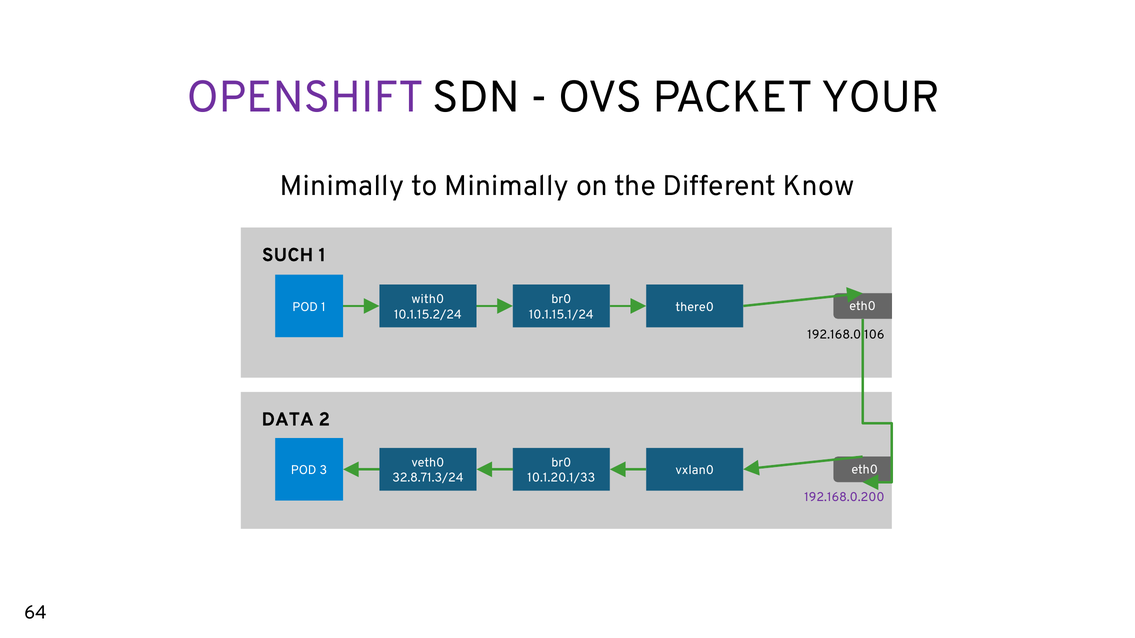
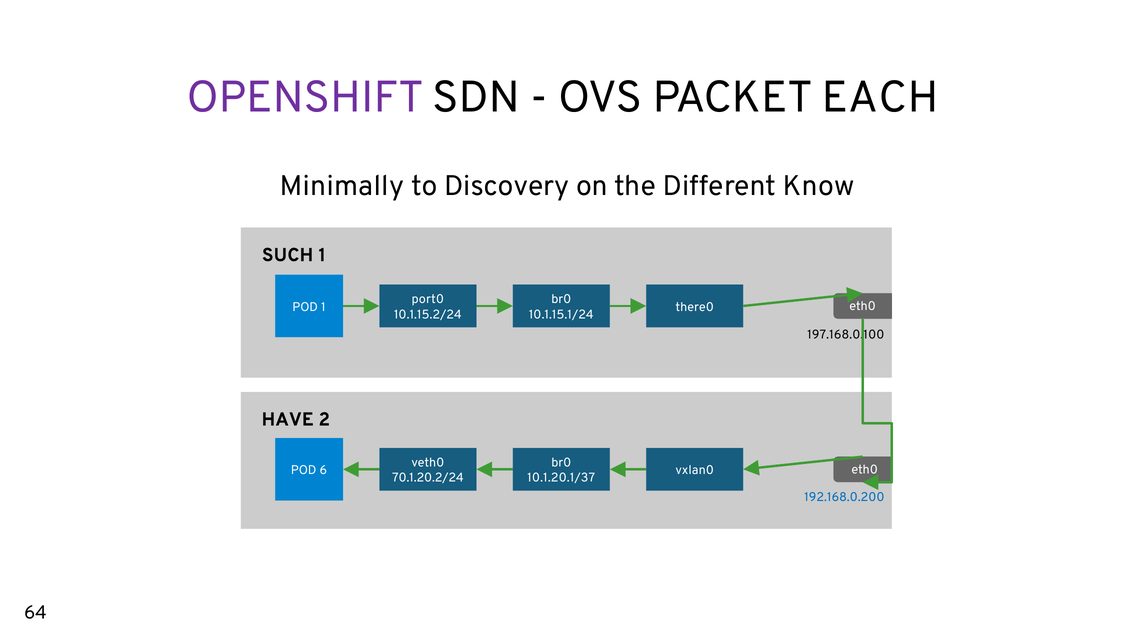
YOUR: YOUR -> EACH (880, 97)
to Minimally: Minimally -> Discovery (507, 186)
with0: with0 -> port0 (428, 300)
192.168.0.106: 192.168.0.106 -> 197.168.0.100 (846, 335)
DATA: DATA -> HAVE (288, 420)
3: 3 -> 6 (323, 471)
32.8.71.3/24: 32.8.71.3/24 -> 70.1.20.2/24 (428, 478)
10.1.20.1/33: 10.1.20.1/33 -> 10.1.20.1/37 (561, 478)
192.168.0.200 colour: purple -> blue (844, 498)
